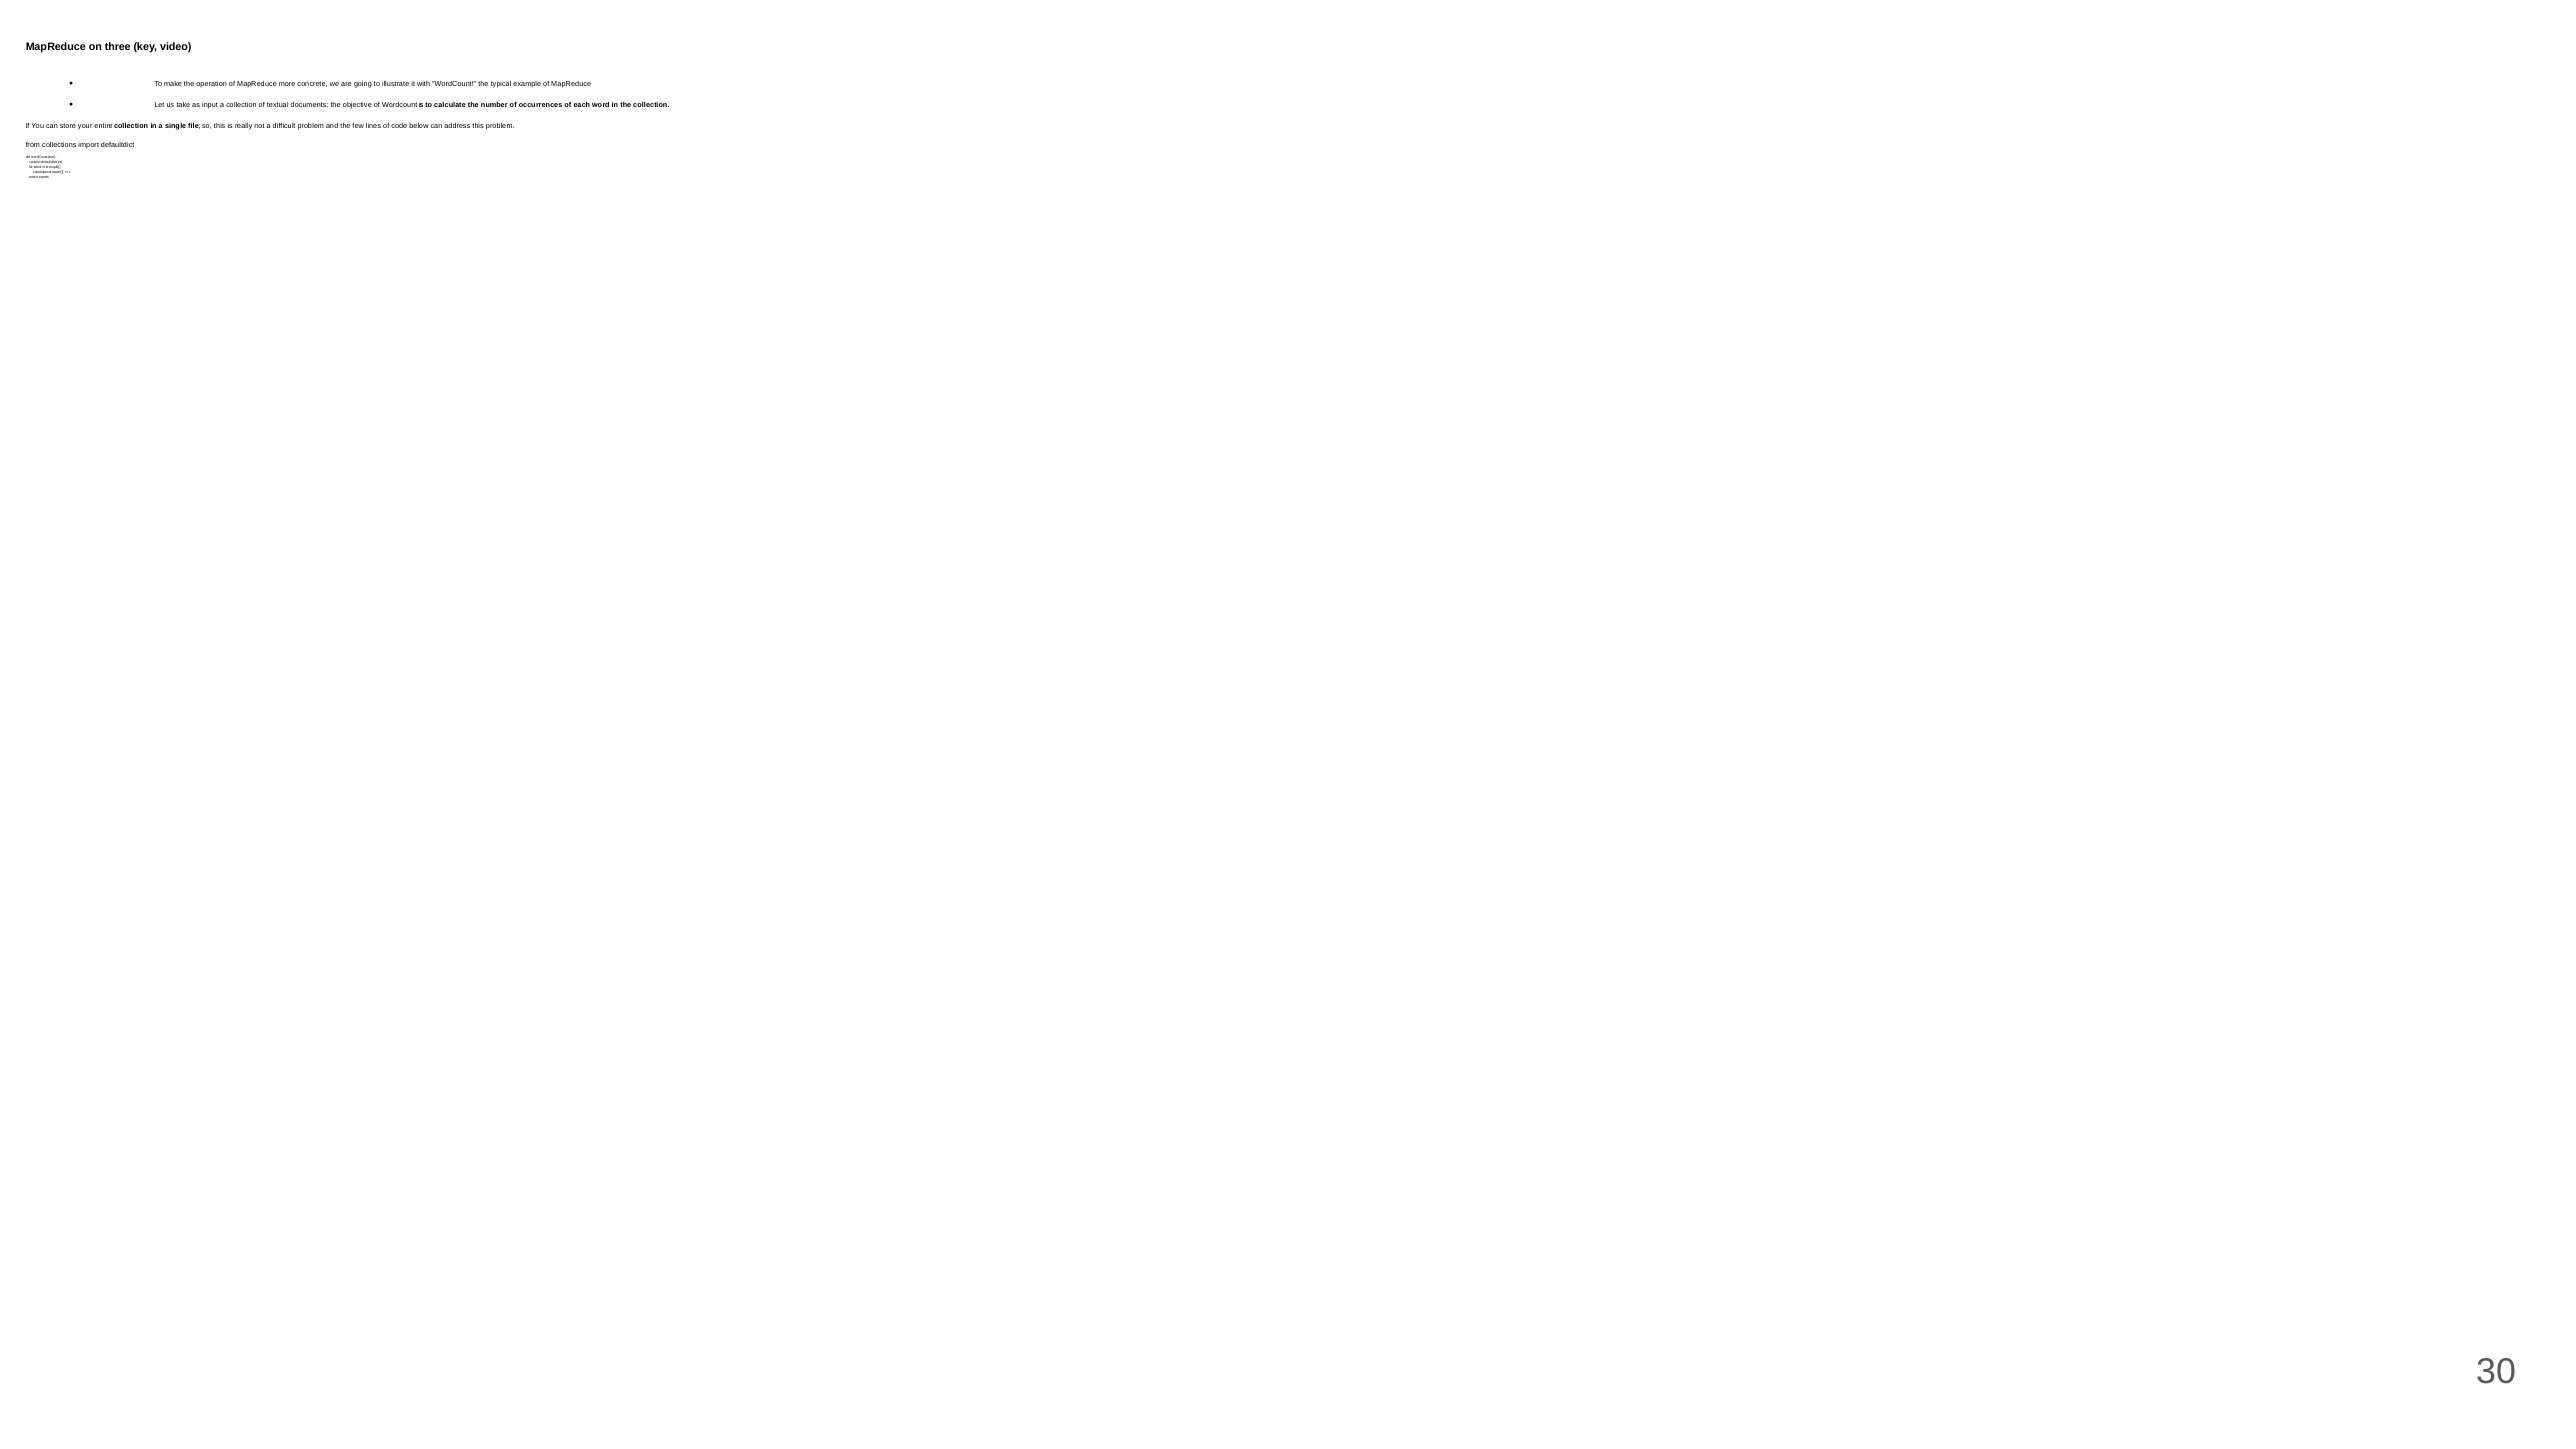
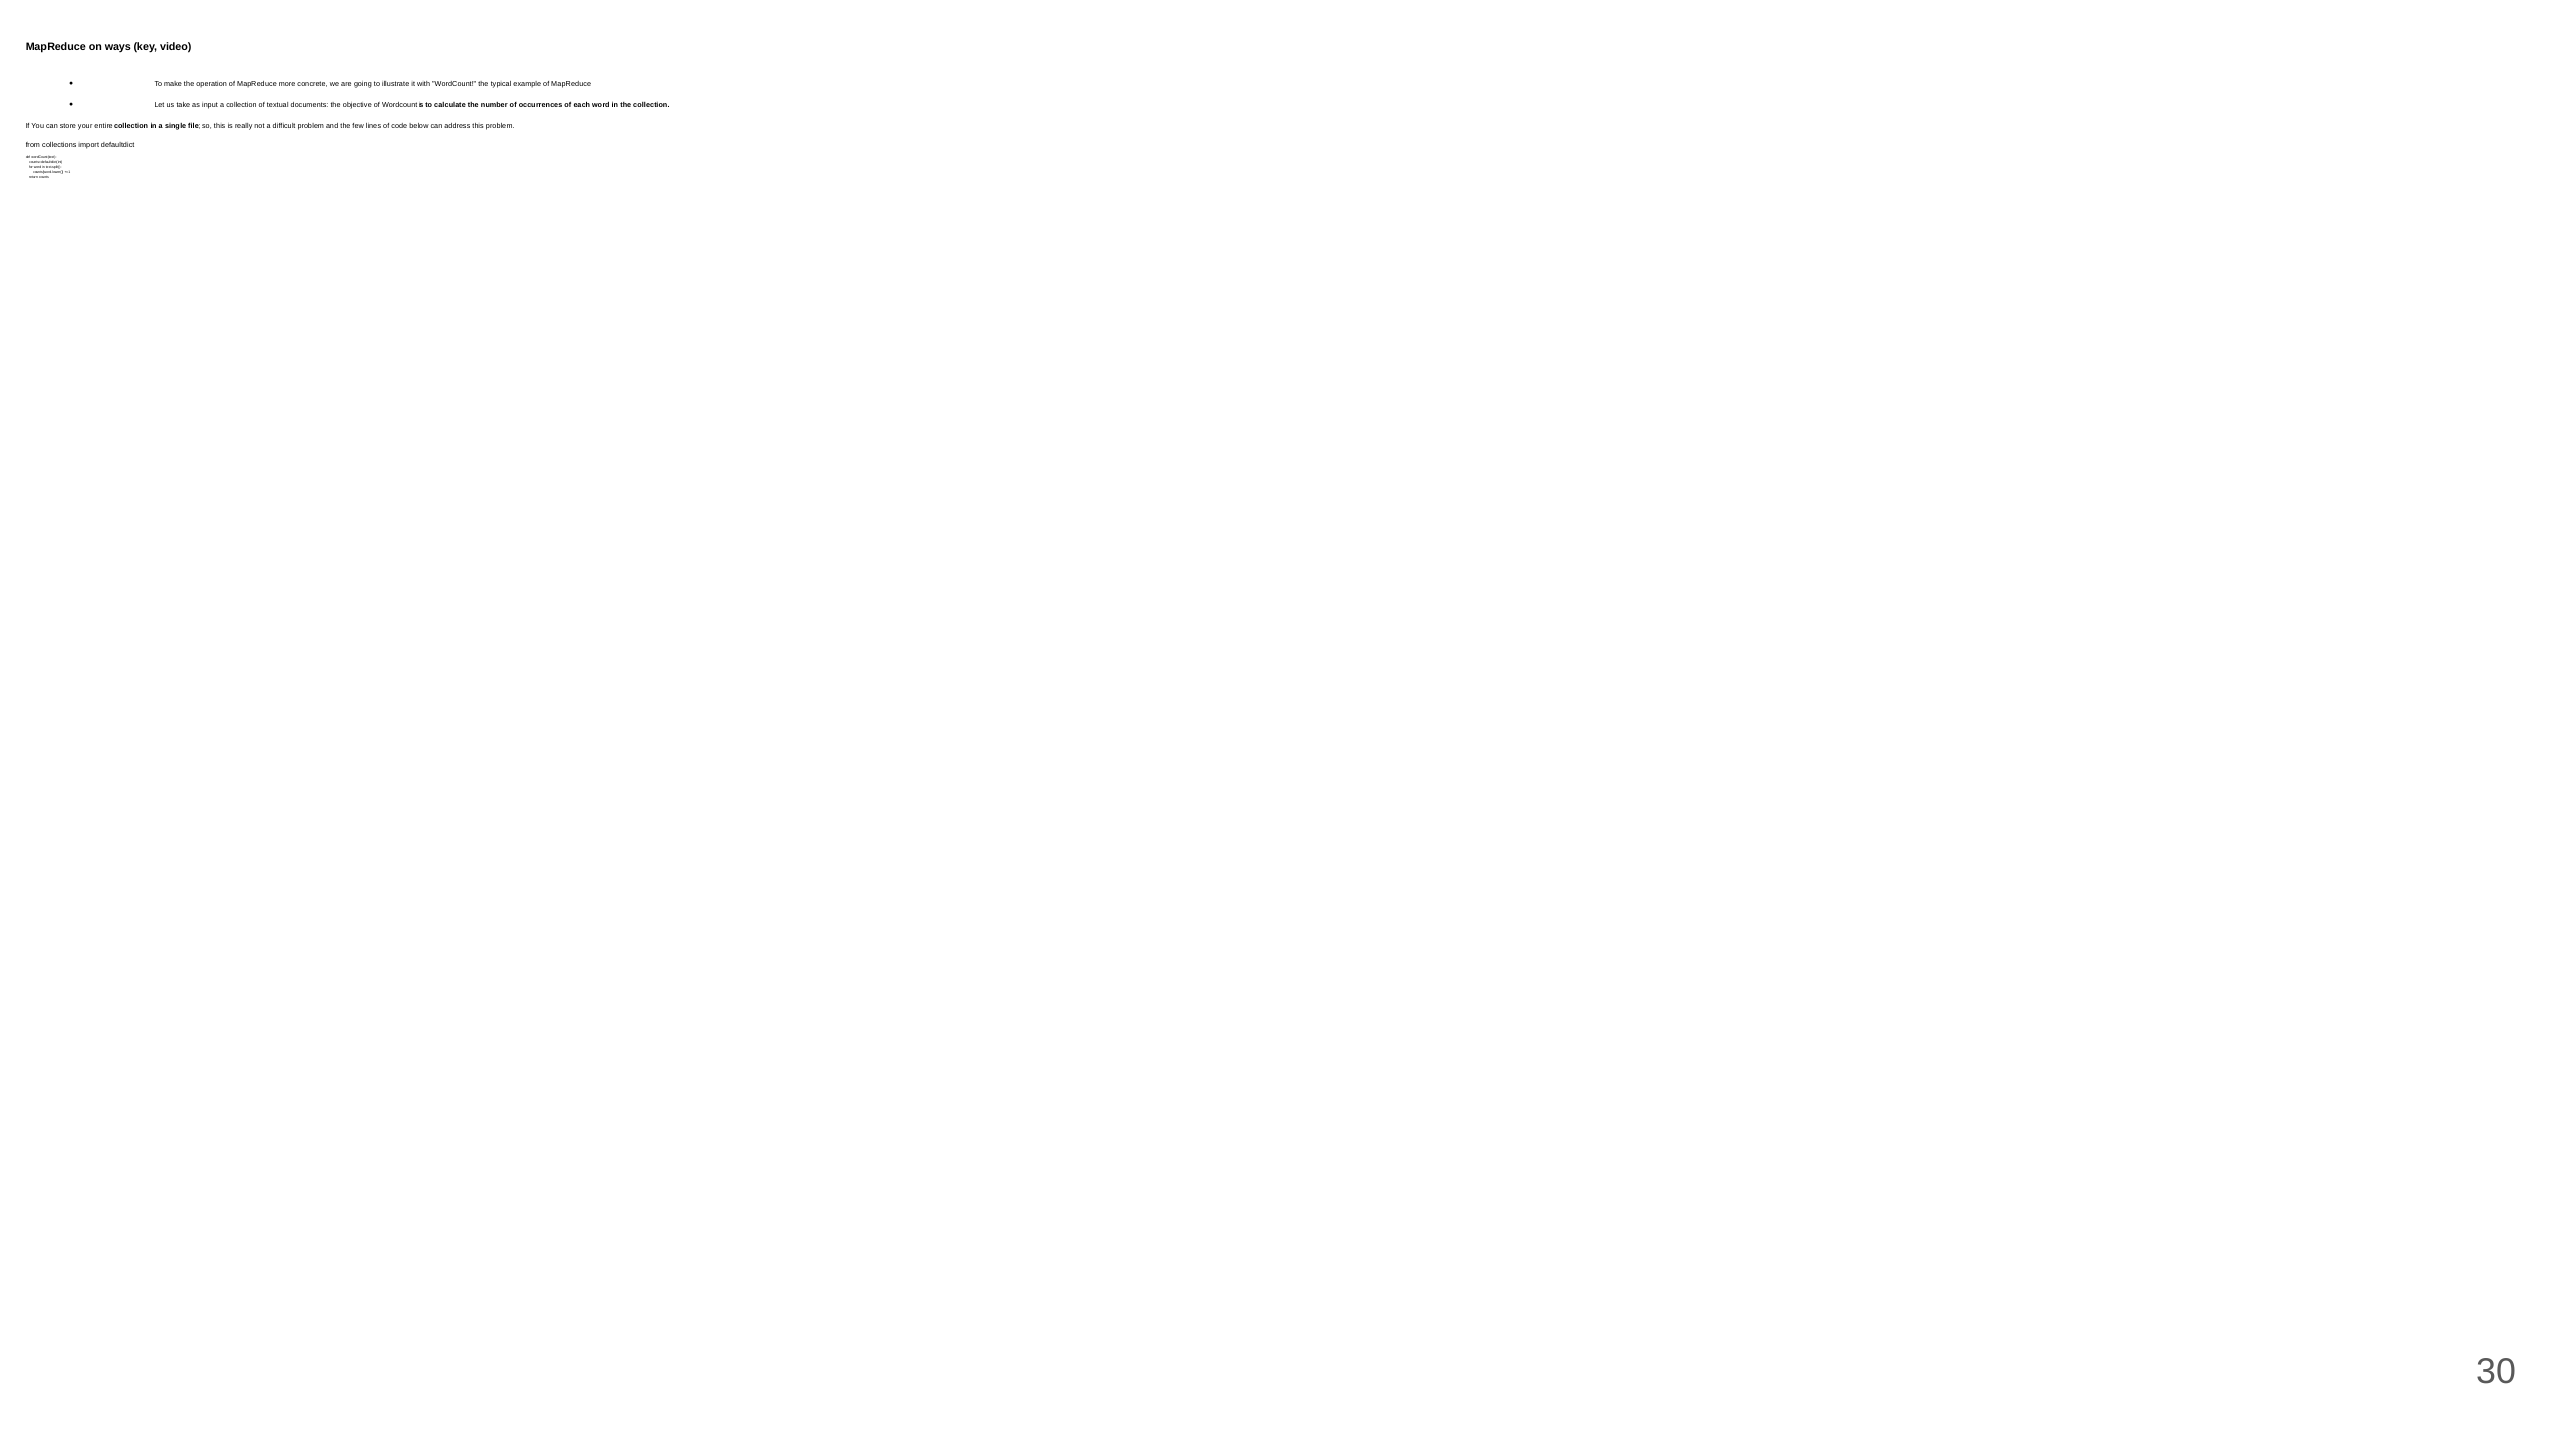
three: three -> ways (118, 47)
